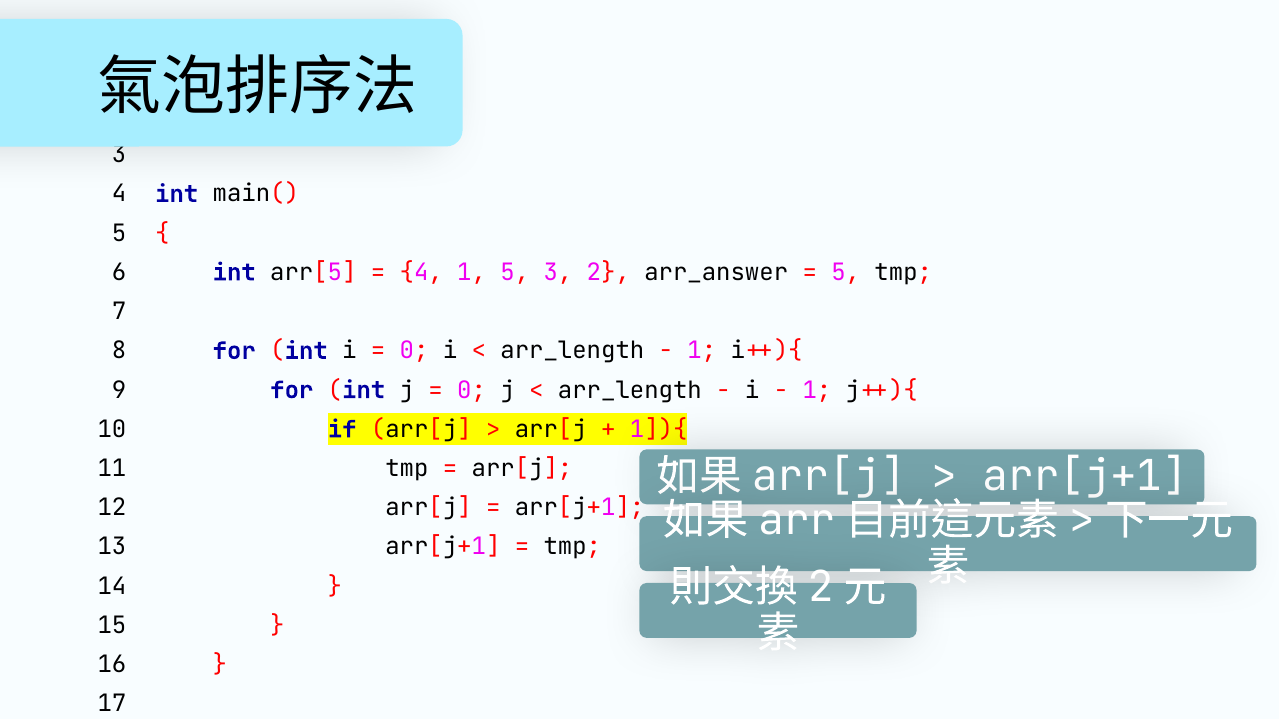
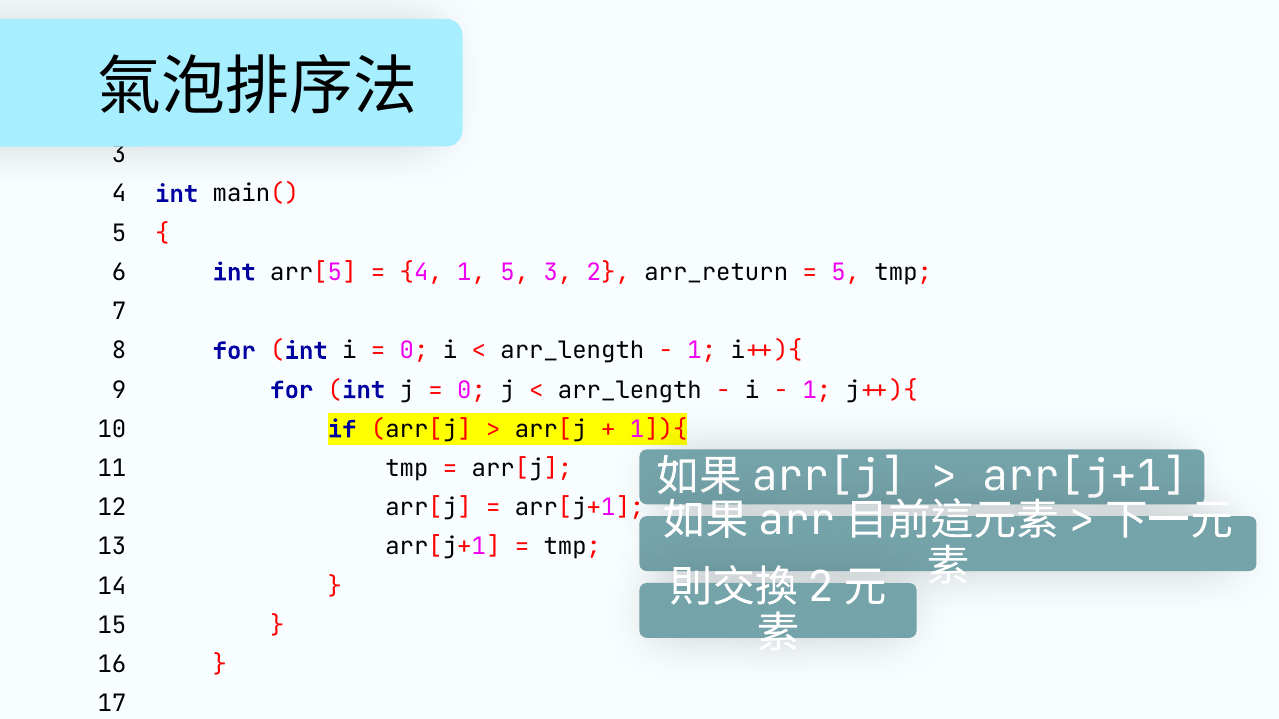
arr_answer: arr_answer -> arr_return (716, 273)
